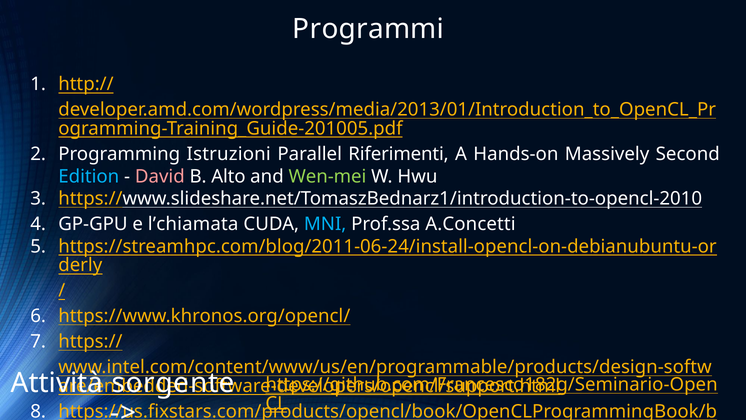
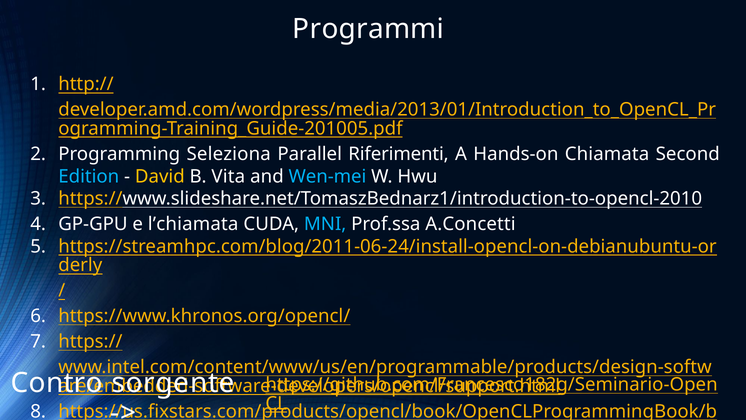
Istruzioni: Istruzioni -> Seleziona (229, 154)
Massively: Massively -> Chiamata (607, 154)
David colour: pink -> yellow (160, 176)
Alto: Alto -> Vita (228, 176)
Wen-mei colour: light green -> light blue (327, 176)
Attività: Attività -> Contro (57, 383)
